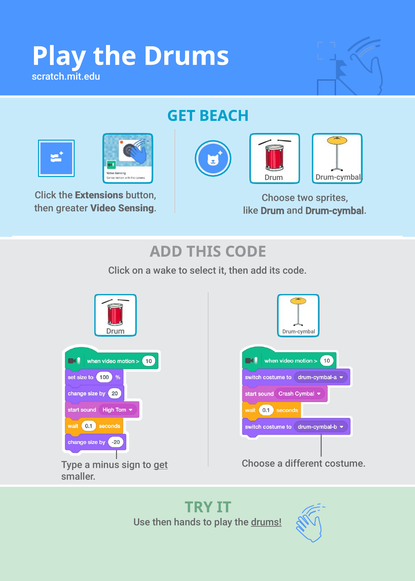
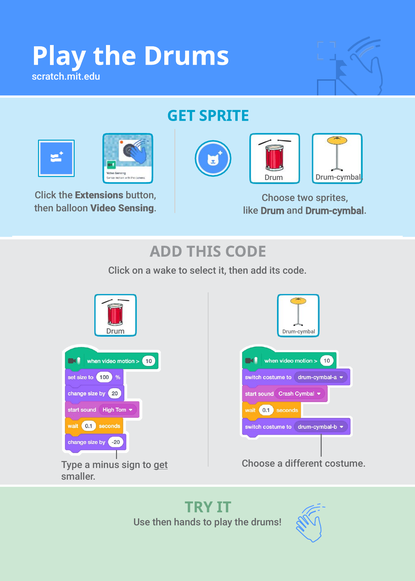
BEACH: BEACH -> SPRITE (224, 116)
greater: greater -> balloon (72, 208)
drums underline: present -> none (266, 522)
